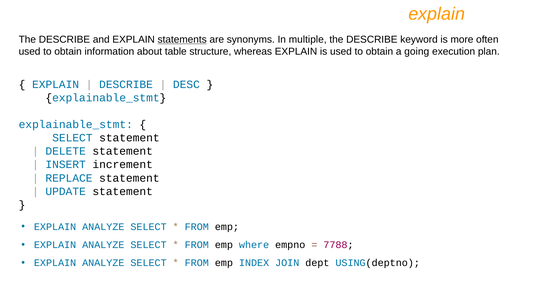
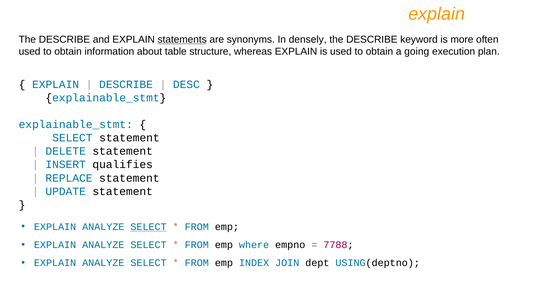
multiple: multiple -> densely (308, 40)
increment: increment -> qualifies (123, 165)
SELECT underline: none -> present (149, 227)
